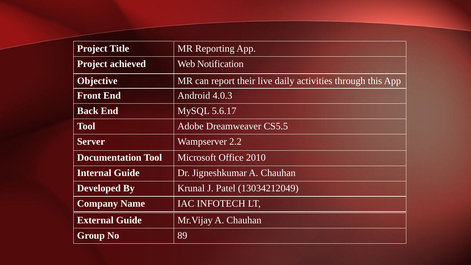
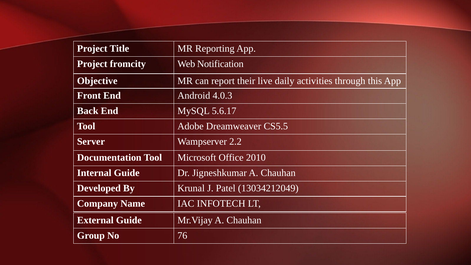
achieved: achieved -> fromcity (128, 64)
89: 89 -> 76 (182, 236)
